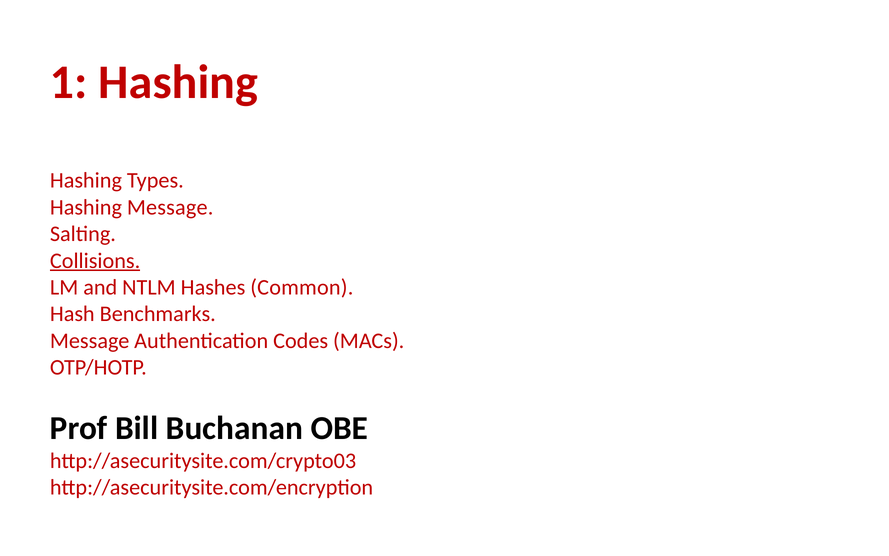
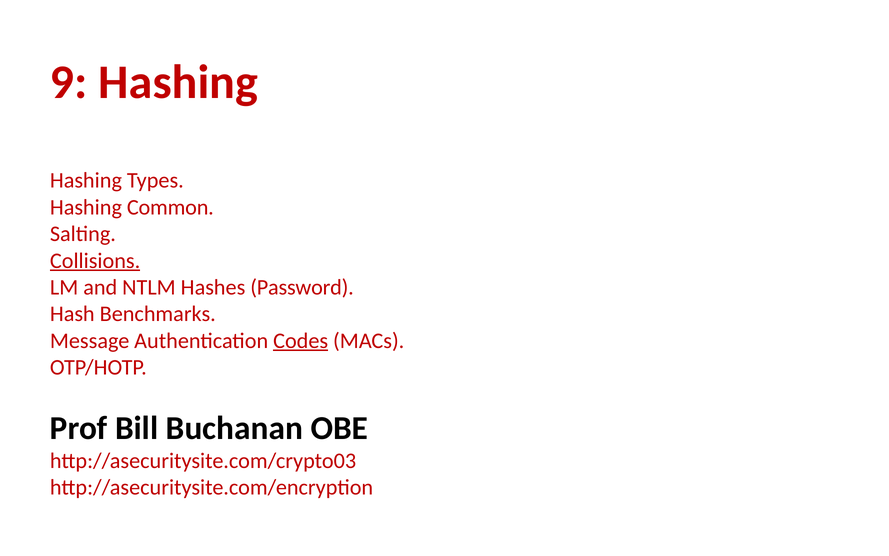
1: 1 -> 9 (69, 82)
Hashing Message: Message -> Common (170, 207)
Common: Common -> Password (302, 287)
Codes underline: none -> present (301, 340)
